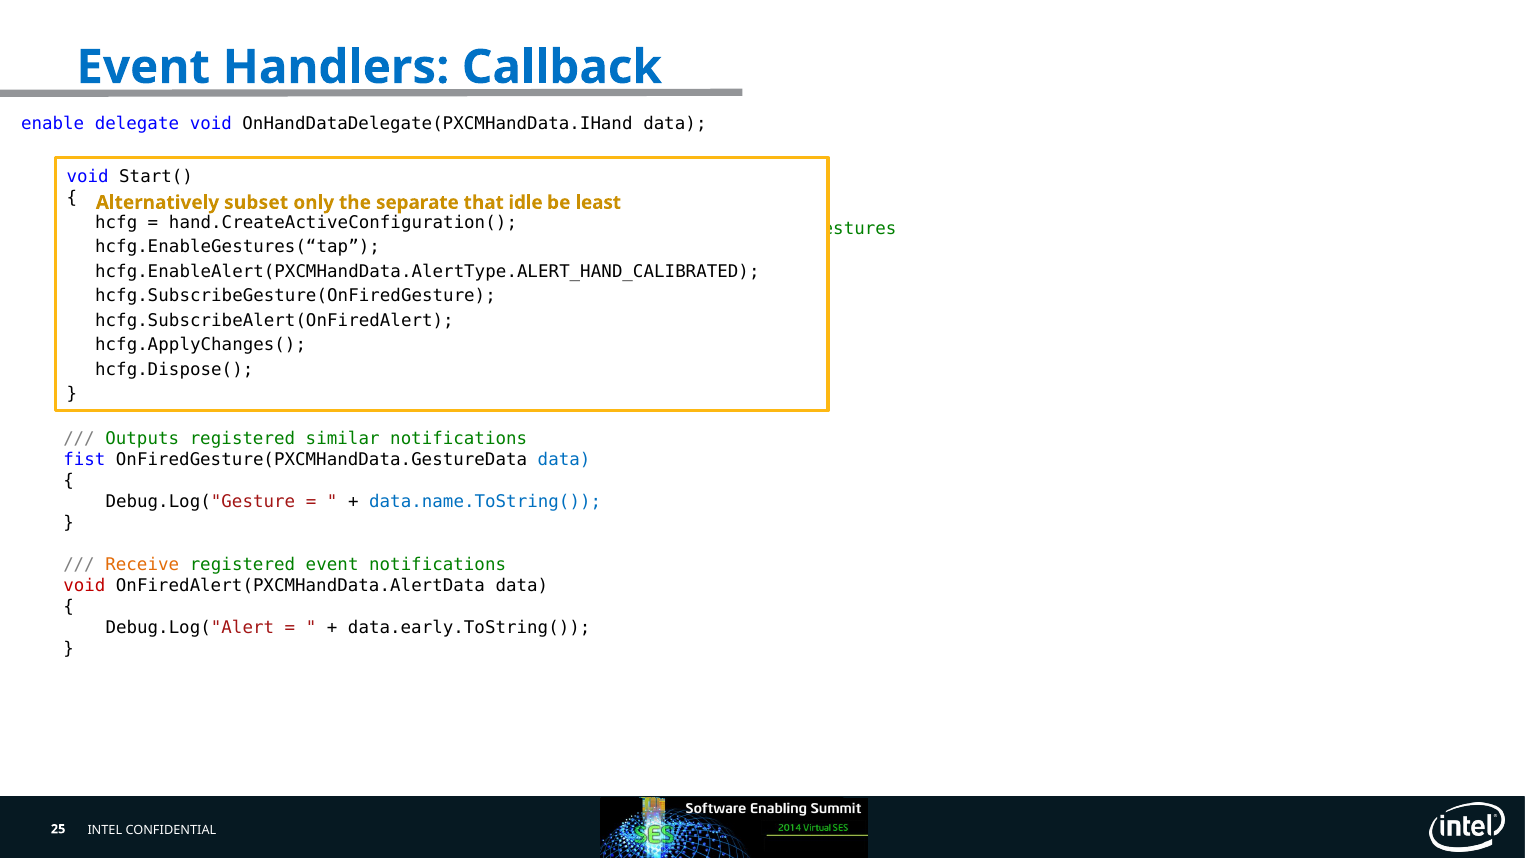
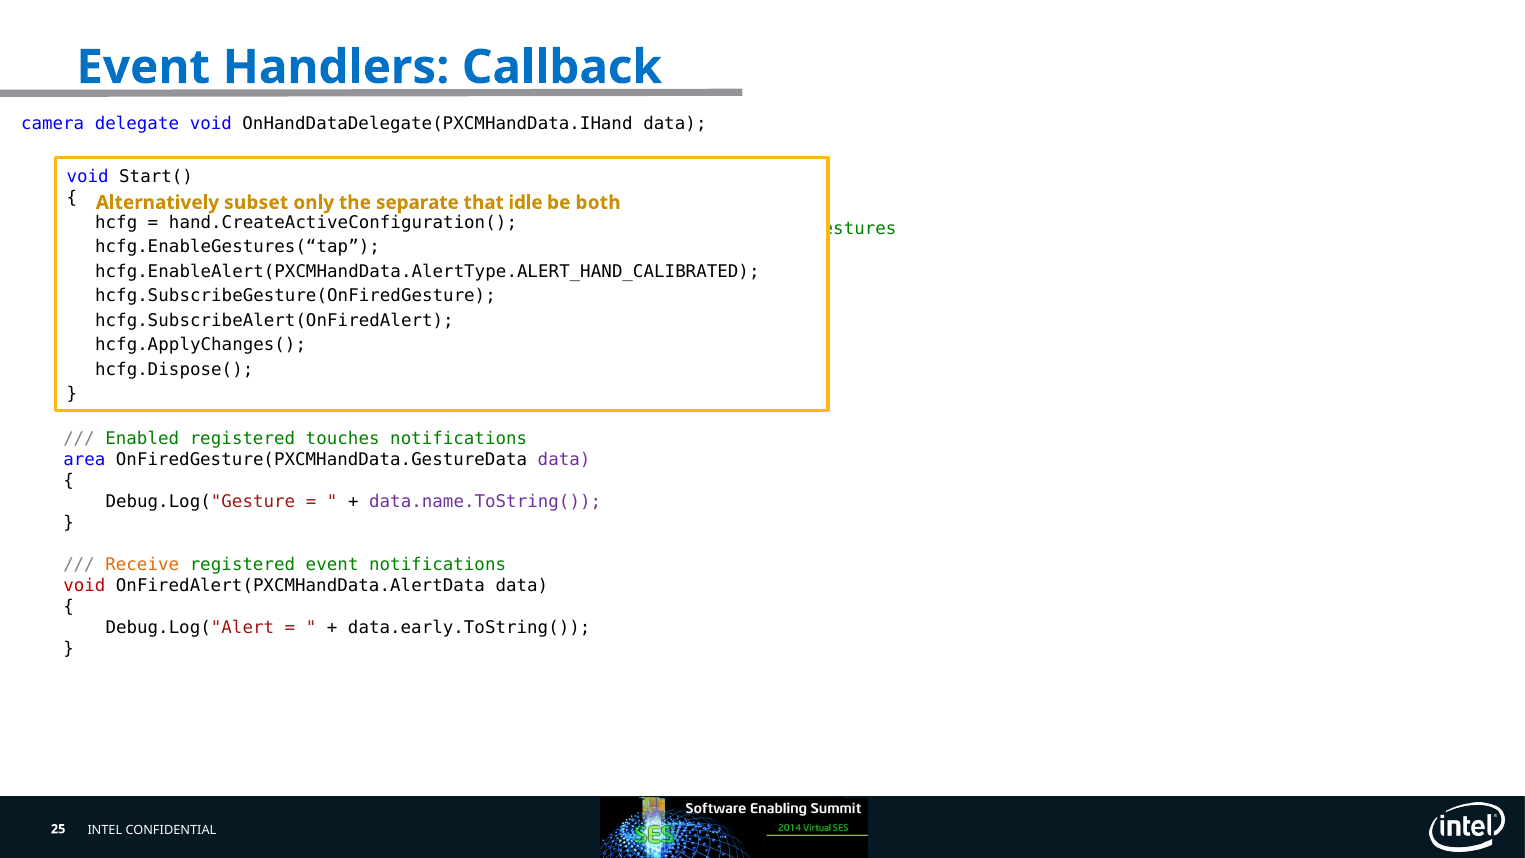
enable: enable -> camera (53, 124)
least: least -> both (598, 202)
Outputs: Outputs -> Enabled (142, 438)
similar: similar -> touches (343, 438)
fist: fist -> area (84, 459)
data colour: blue -> purple (564, 459)
data.name.ToString( colour: blue -> purple (485, 501)
